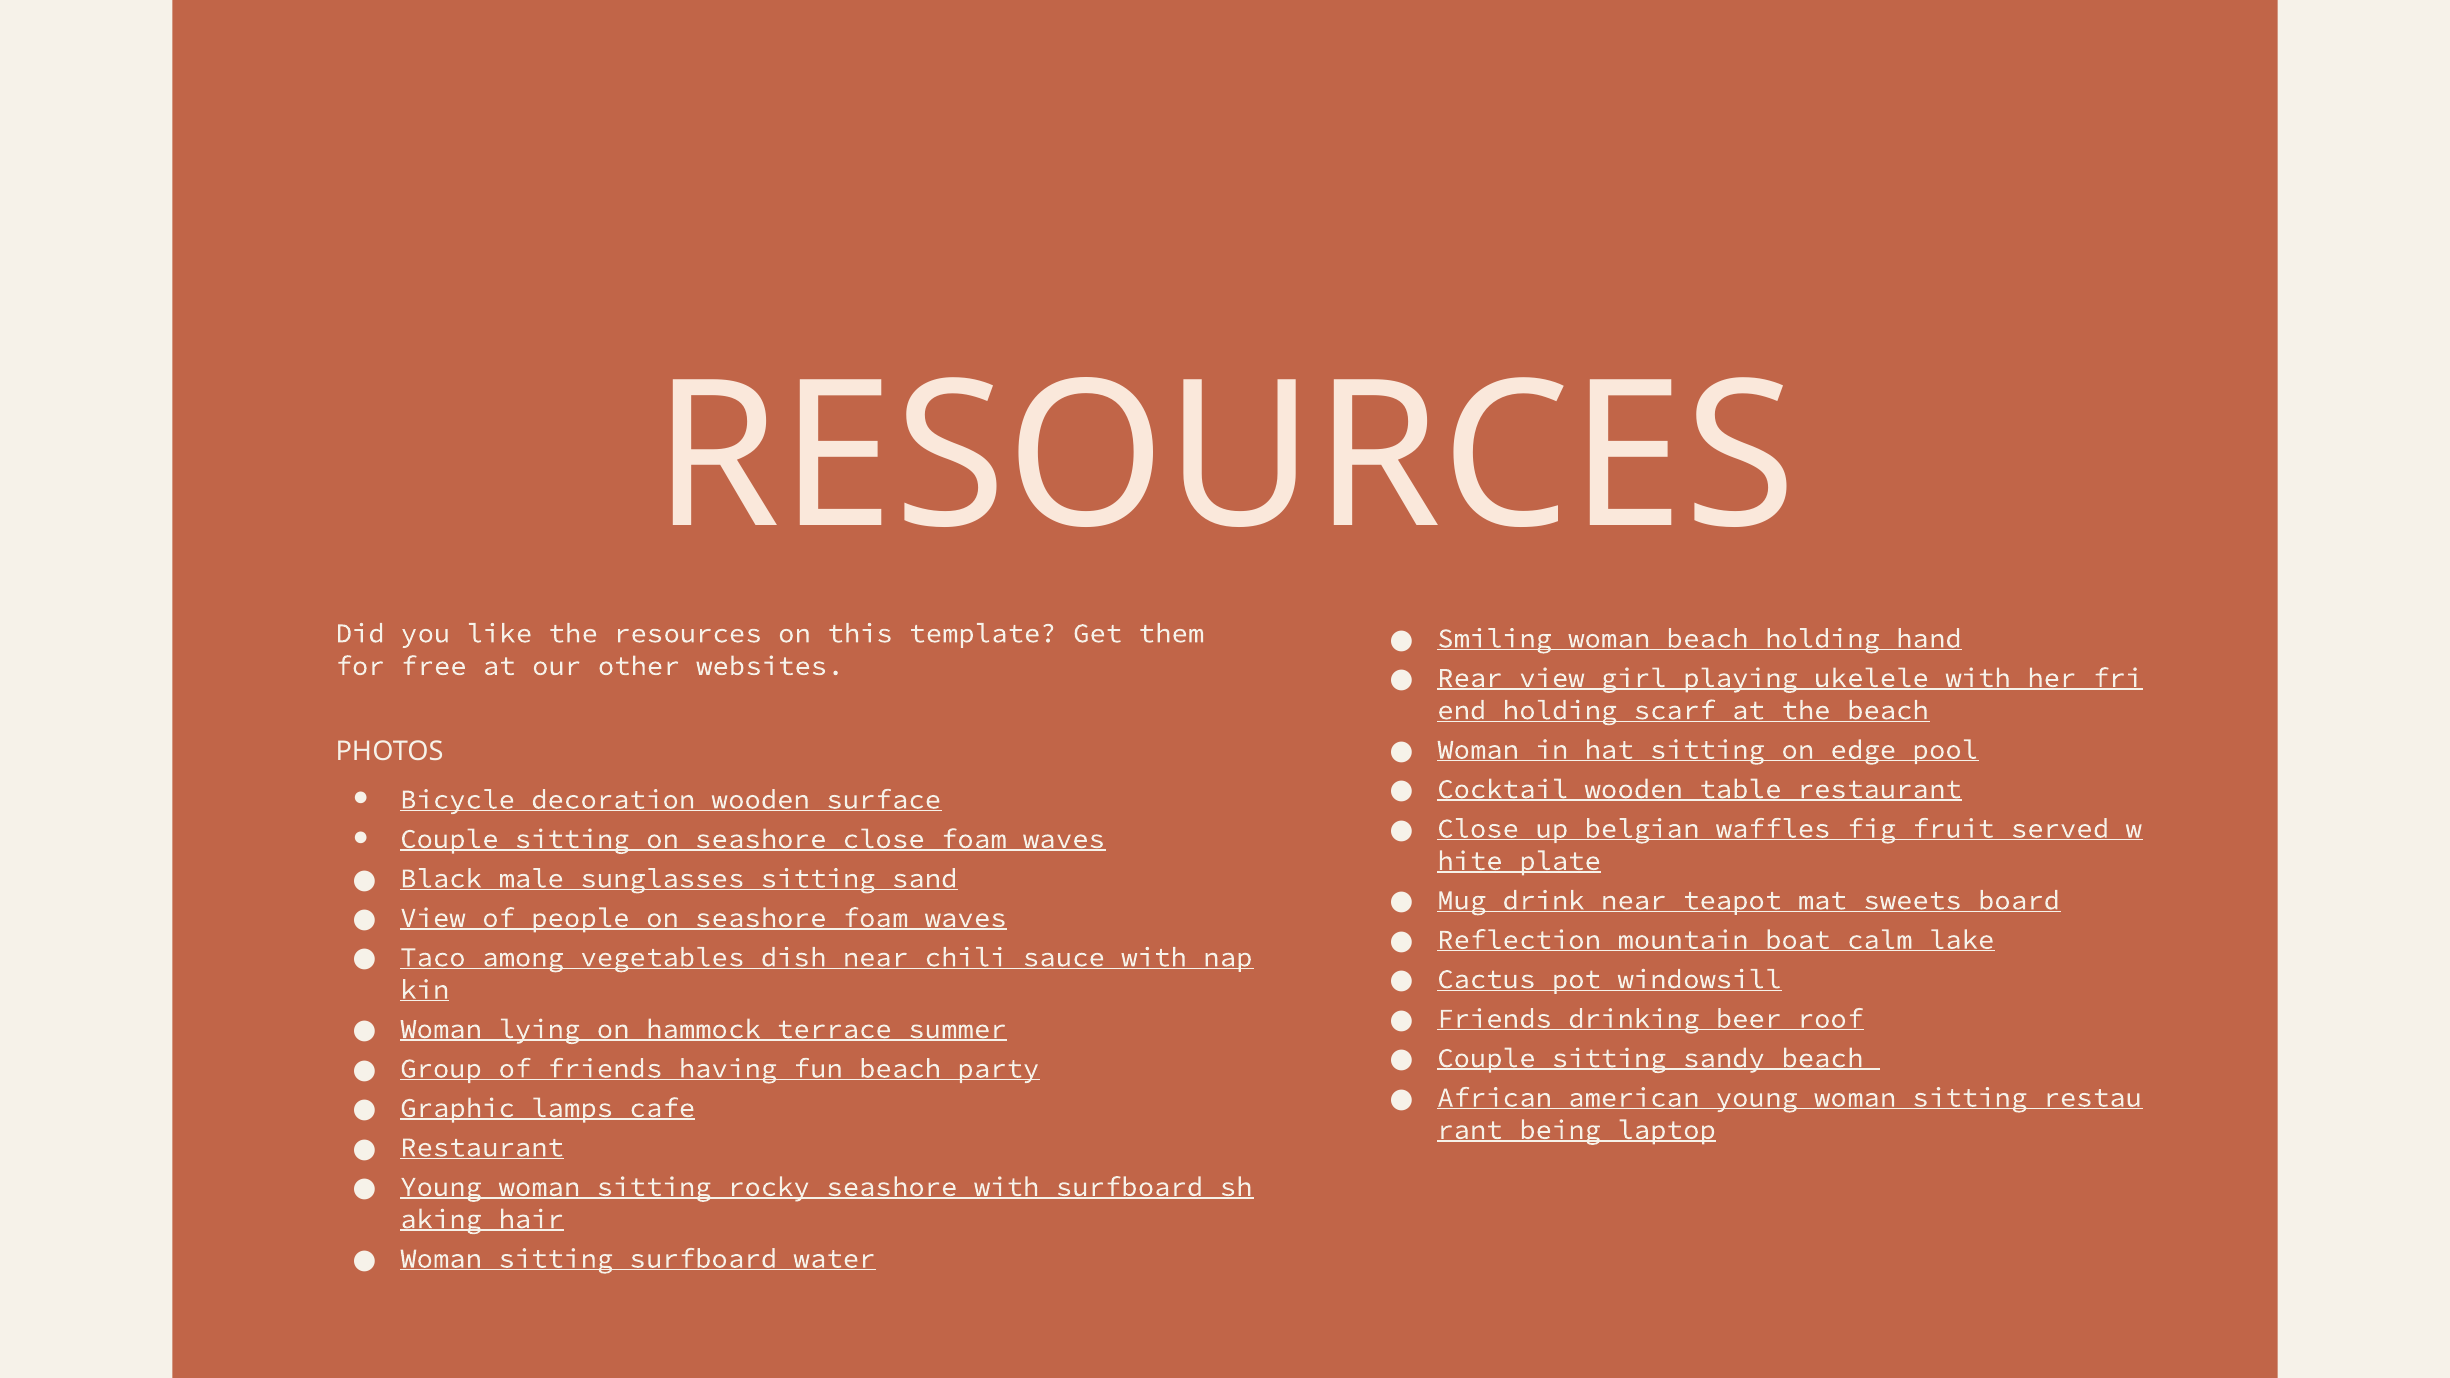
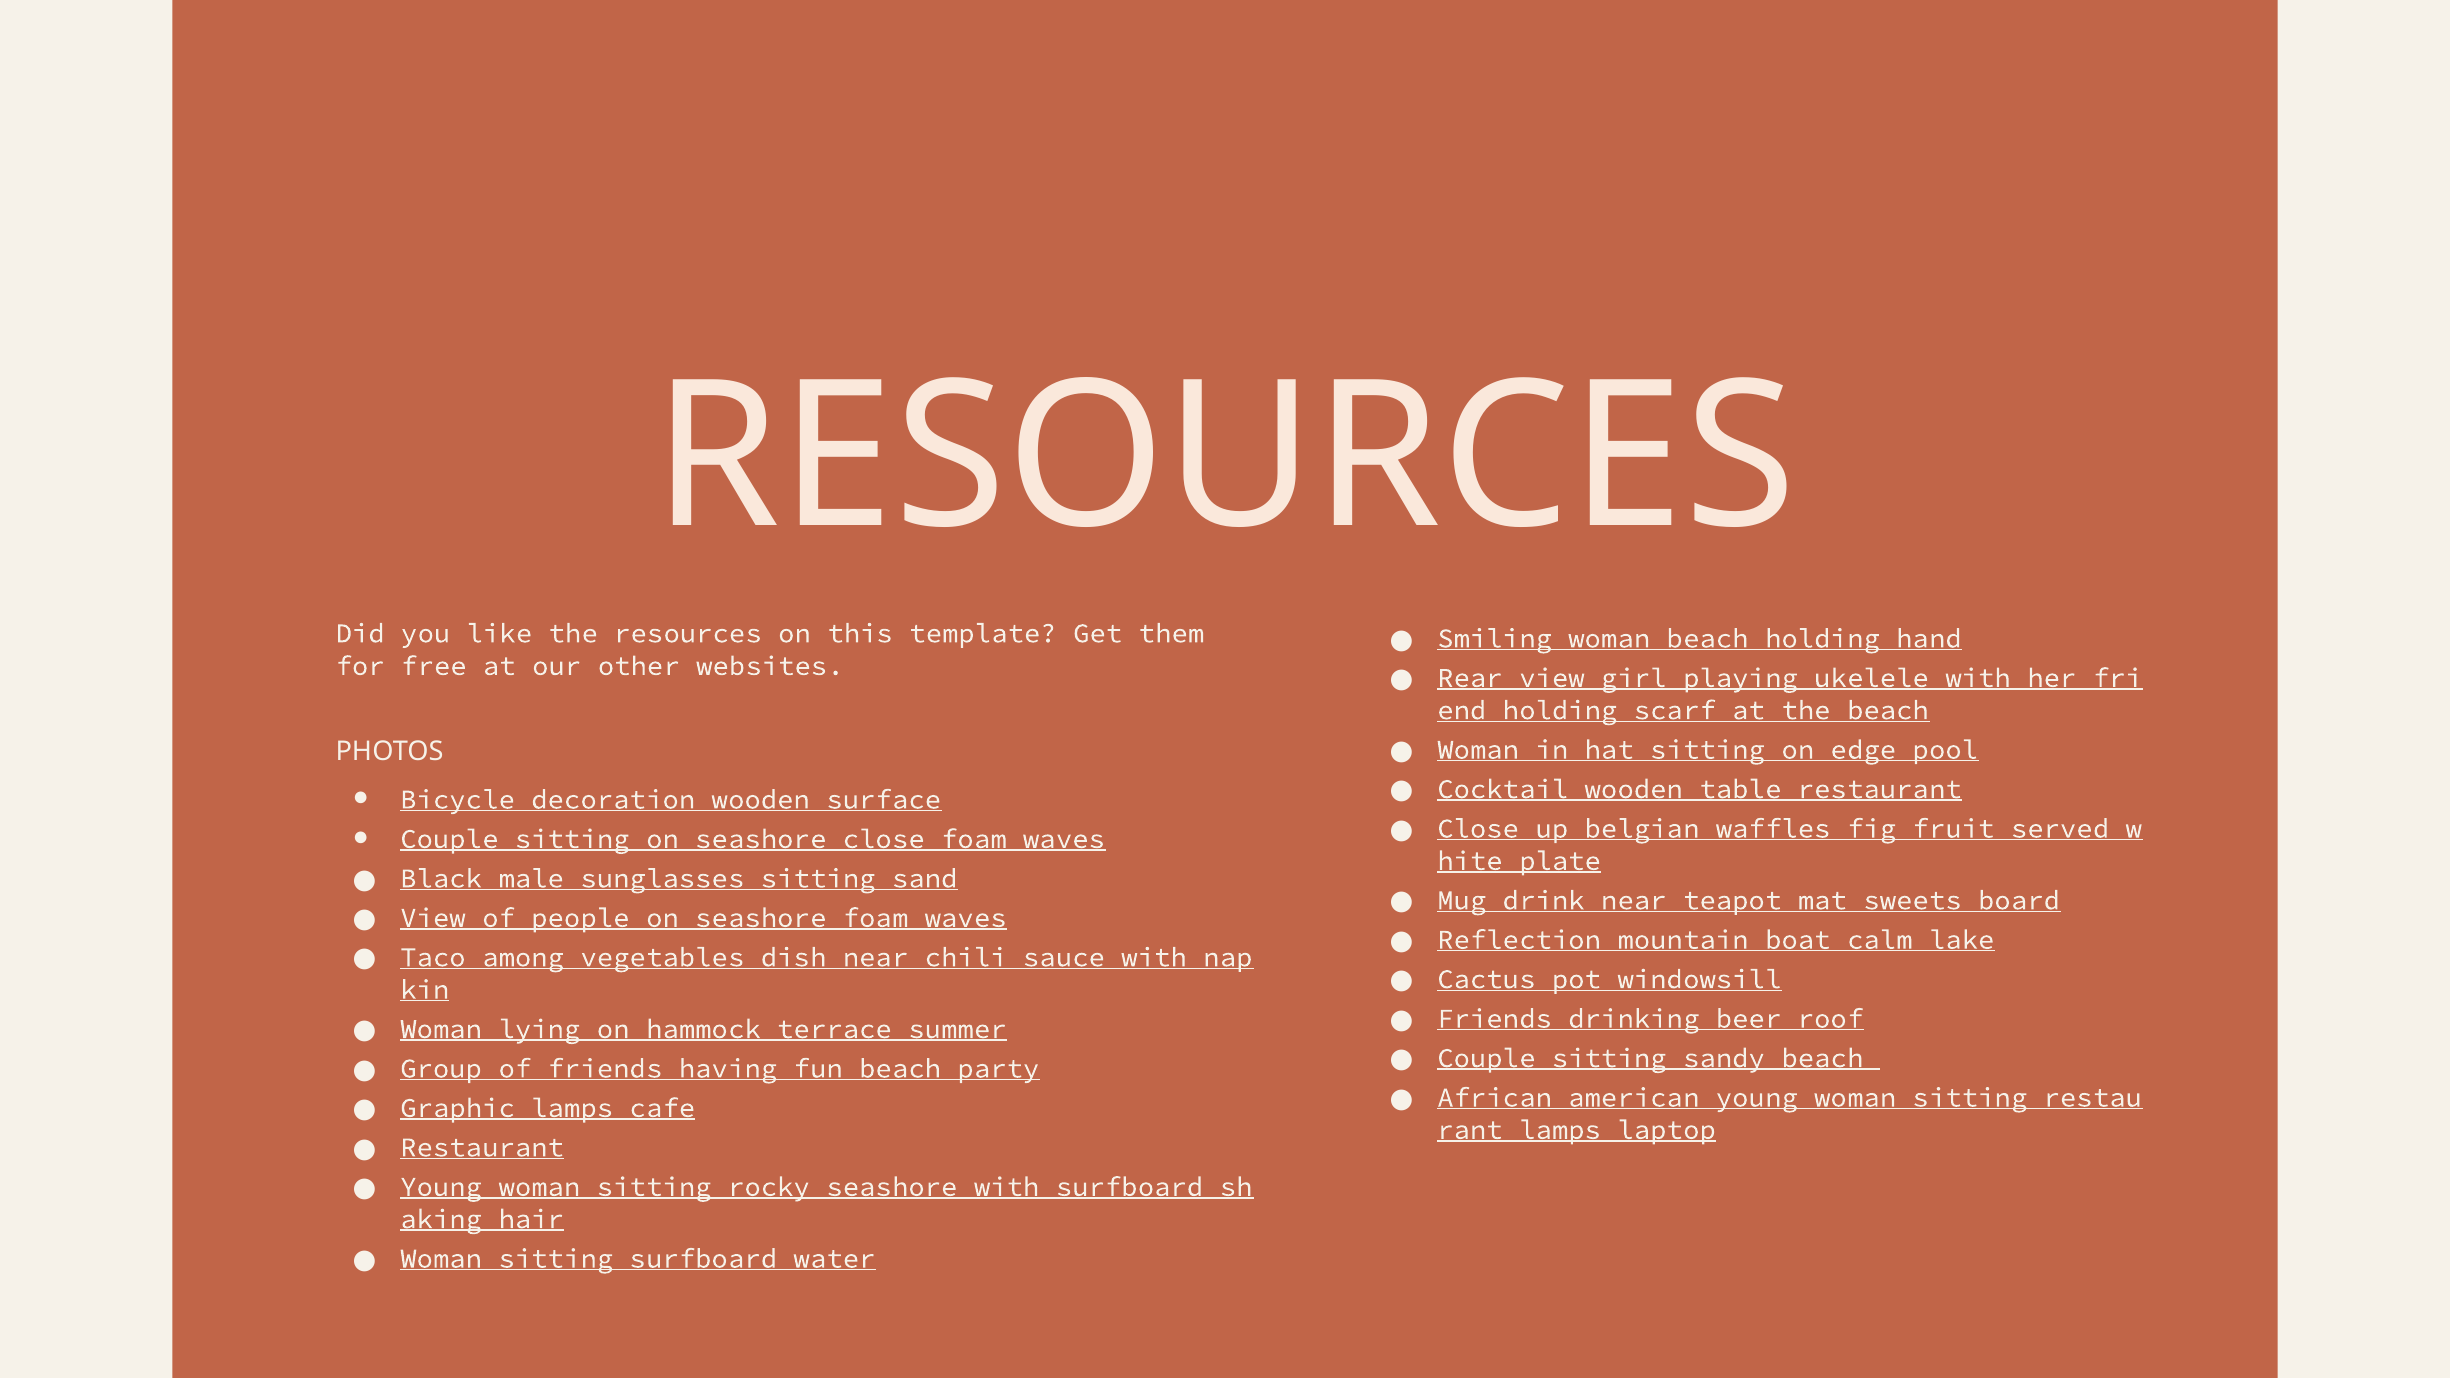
being: being -> lamps (1560, 1130)
